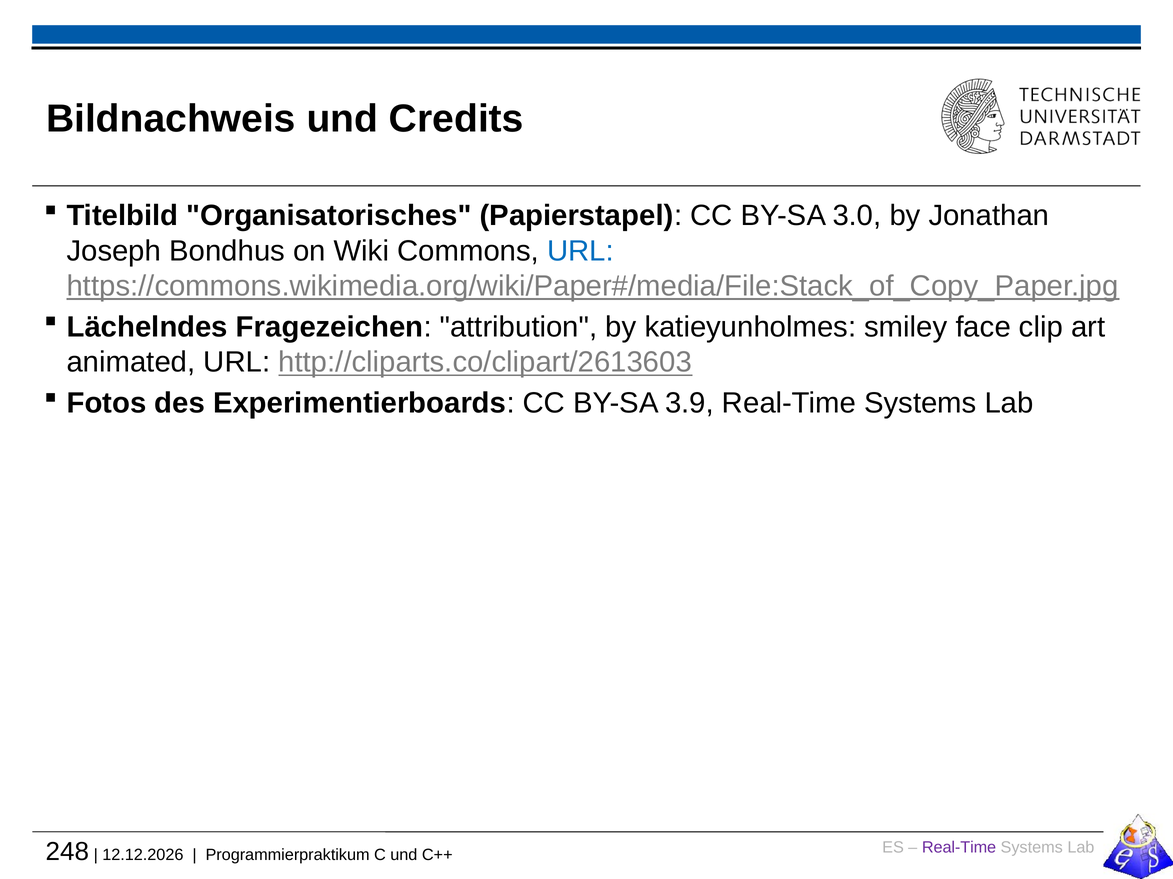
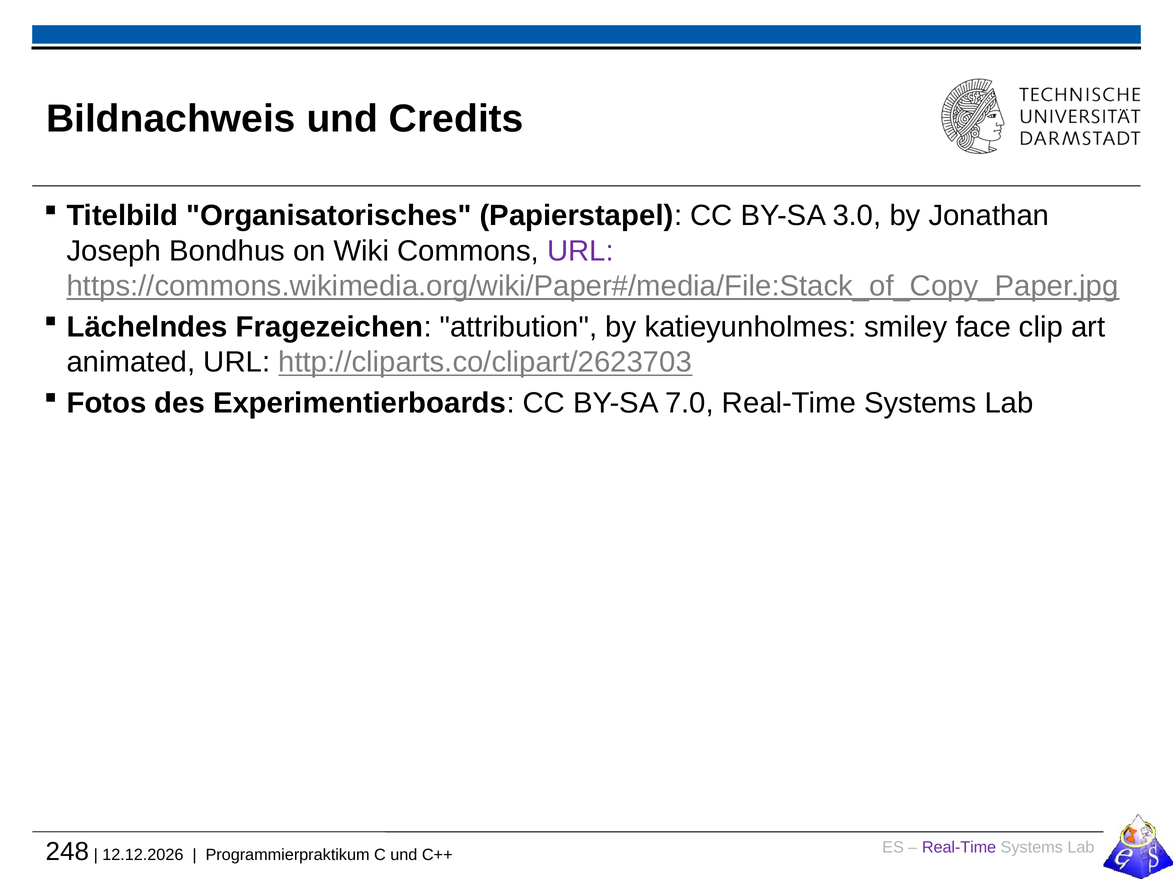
URL colour: blue -> purple (580, 251)
http://cliparts.co/clipart/2613603: http://cliparts.co/clipart/2613603 -> http://cliparts.co/clipart/2623703 (485, 363)
3.9: 3.9 -> 7.0 (689, 404)
